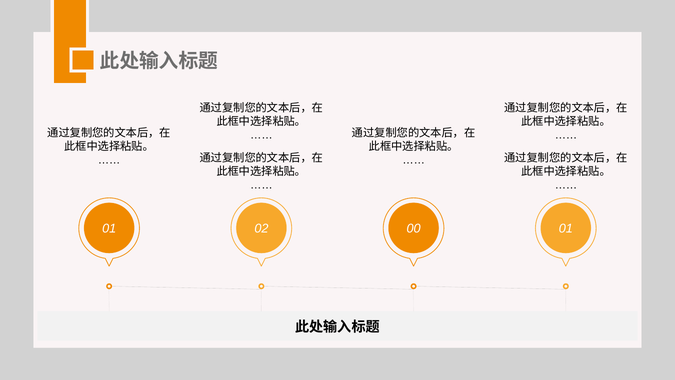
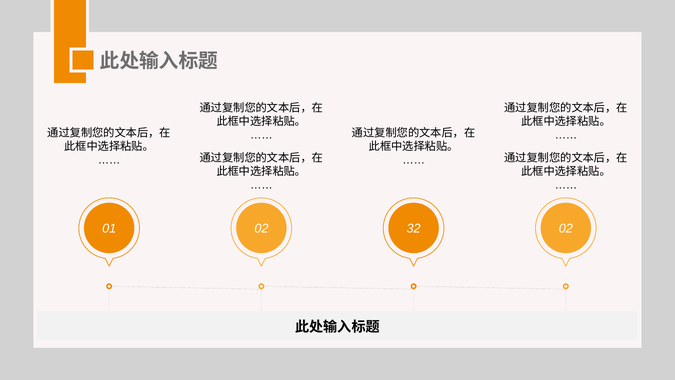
00: 00 -> 32 (414, 229)
01 01: 01 -> 02 (566, 229)
